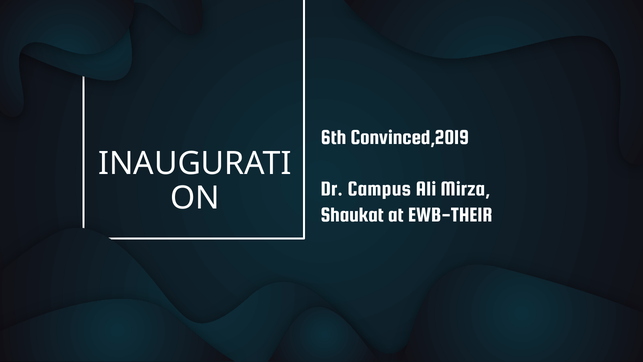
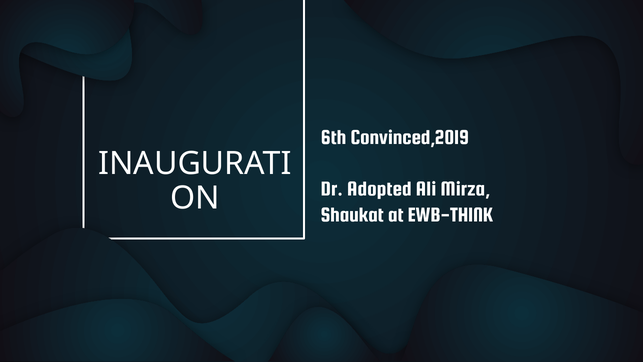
Campus: Campus -> Adopted (379, 189)
EWB-THEIR: EWB-THEIR -> EWB-THINK (450, 214)
